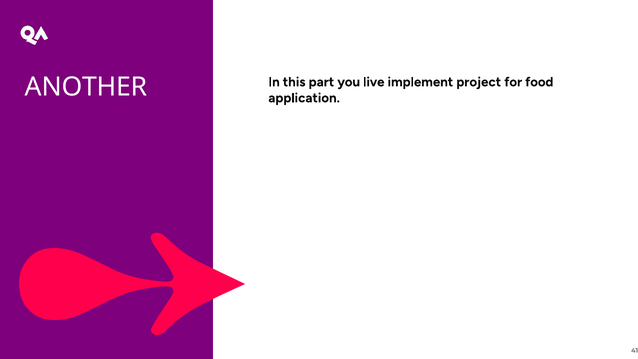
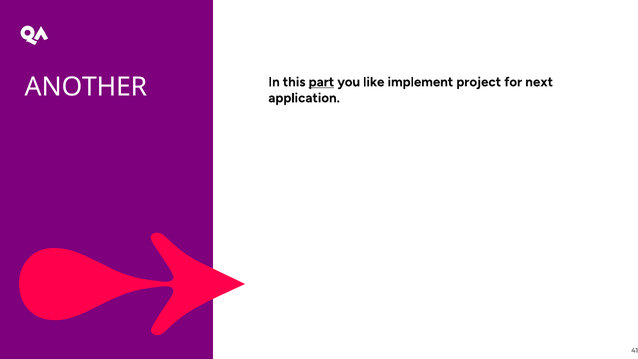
part underline: none -> present (321, 82)
live: live -> like (374, 82)
food: food -> next (539, 82)
